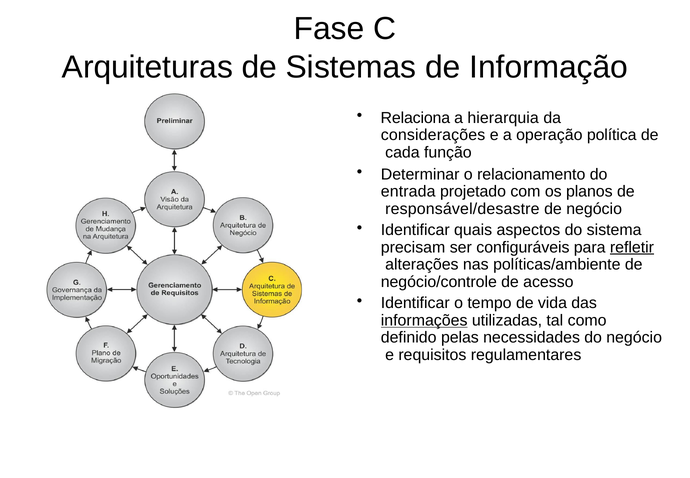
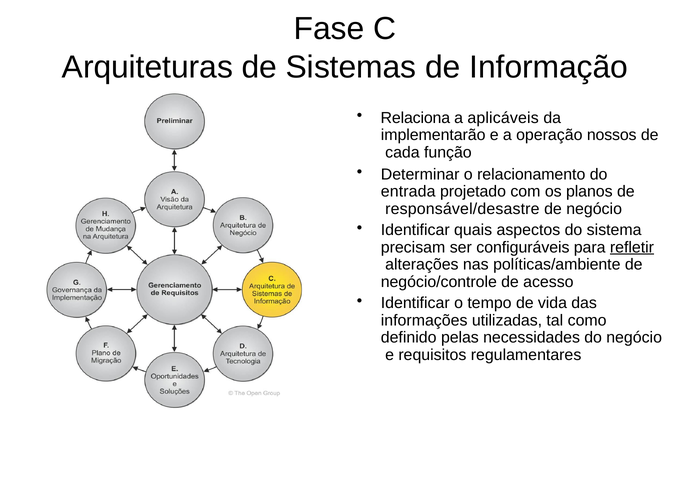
hierarquia: hierarquia -> aplicáveis (503, 118)
considerações: considerações -> implementarão (433, 135)
política: política -> nossos (612, 135)
informações underline: present -> none (424, 320)
